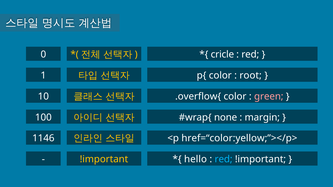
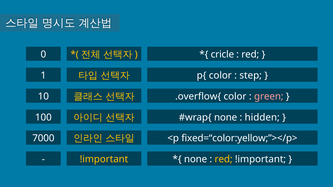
root: root -> step (251, 76)
margin: margin -> hidden (262, 118)
1146: 1146 -> 7000 (43, 139)
href=“color:yellow;”></p>: href=“color:yellow;”></p> -> fixed=“color:yellow;”></p> (239, 139)
hello: hello -> none (196, 159)
red colour: light blue -> yellow (224, 159)
